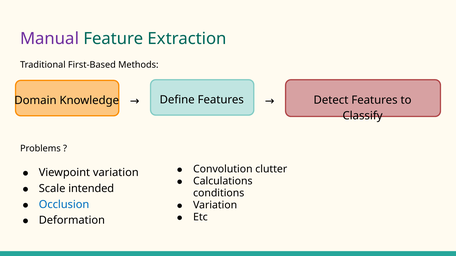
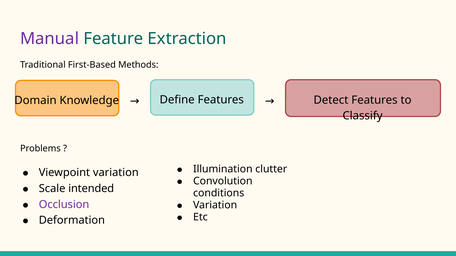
Convolution: Convolution -> Illumination (223, 169)
Calculations: Calculations -> Convolution (223, 181)
Occlusion colour: blue -> purple (64, 205)
